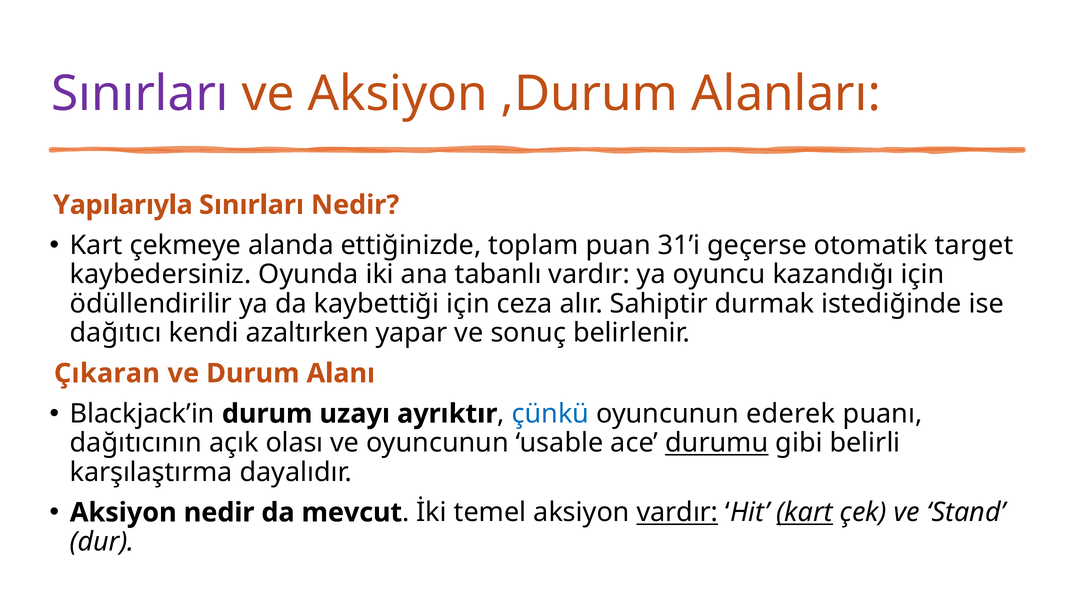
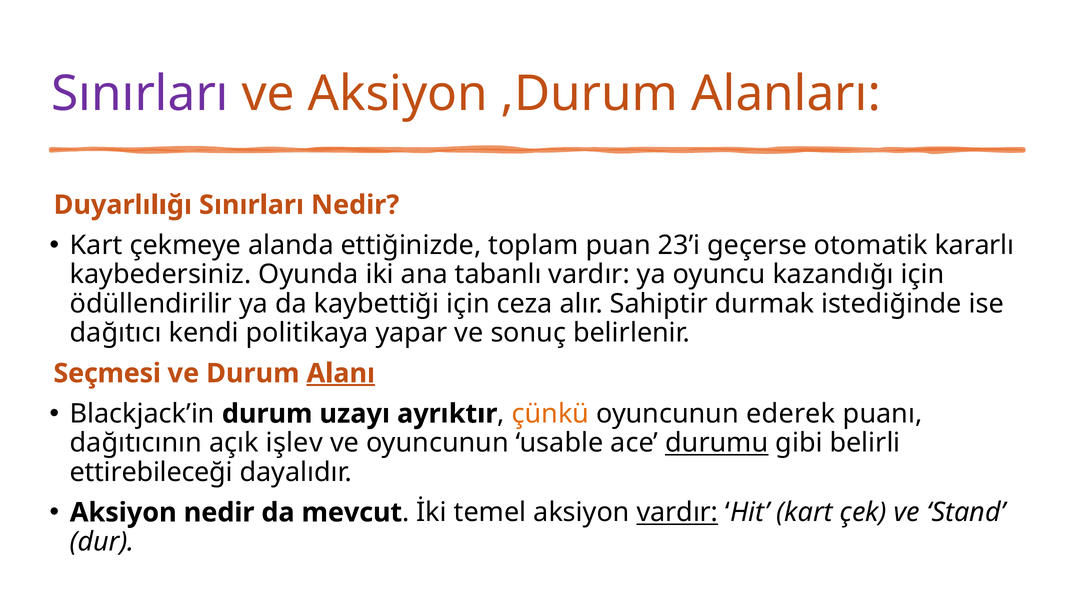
Yapılarıyla: Yapılarıyla -> Duyarlılığı (123, 205)
31’i: 31’i -> 23’i (679, 245)
target: target -> kararlı (974, 245)
azaltırken: azaltırken -> politikaya (307, 333)
Çıkaran: Çıkaran -> Seçmesi (107, 373)
Alanı underline: none -> present (341, 373)
çünkü colour: blue -> orange (550, 414)
olası: olası -> işlev (294, 443)
karşılaştırma: karşılaştırma -> ettirebileceği (151, 472)
kart underline: present -> none (805, 513)
